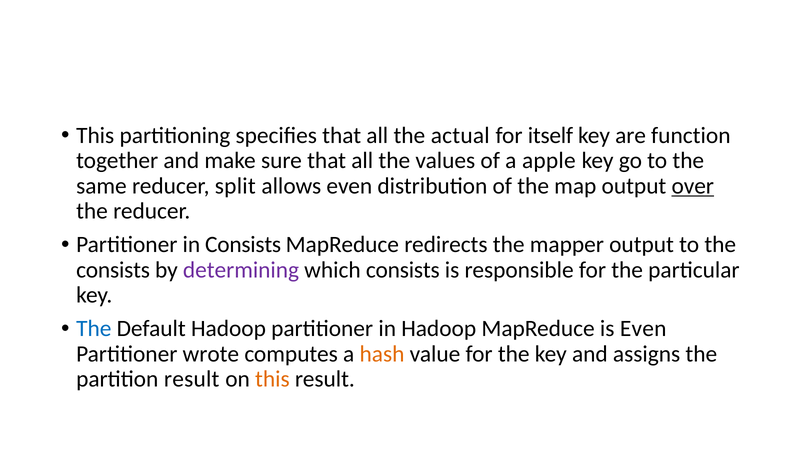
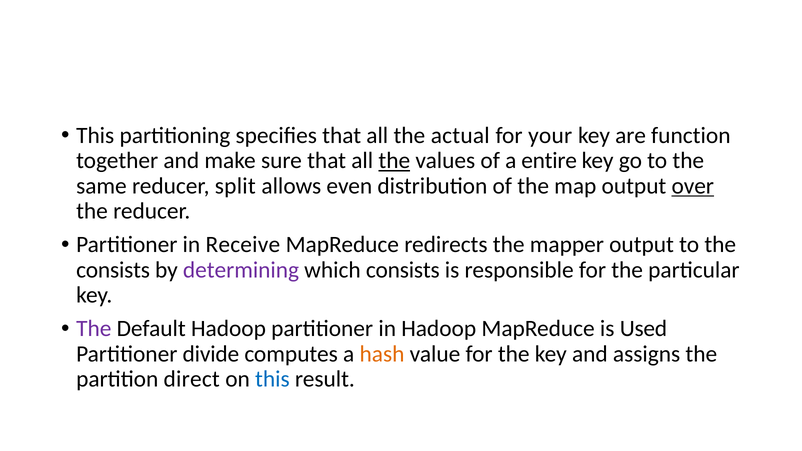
itself: itself -> your (550, 136)
the underline: none -> present (394, 161)
apple: apple -> entire (549, 161)
in Consists: Consists -> Receive (243, 245)
The colour: blue -> purple (94, 329)
is Even: Even -> Used (643, 329)
wrote: wrote -> divide (211, 354)
partition result: result -> direct (192, 379)
this colour: orange -> blue (272, 379)
